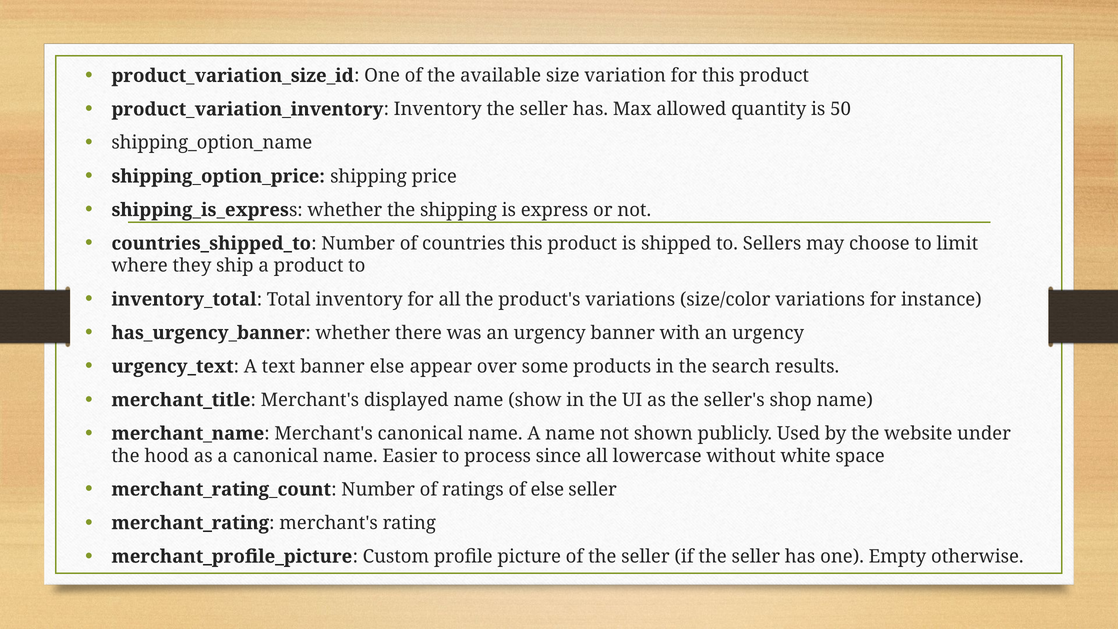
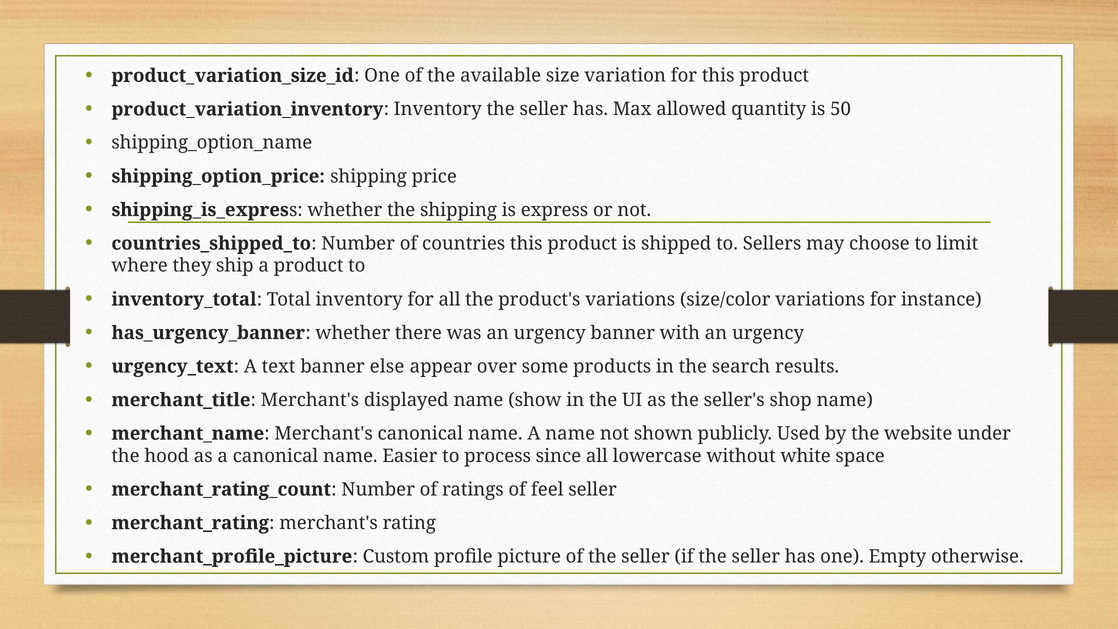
of else: else -> feel (547, 489)
